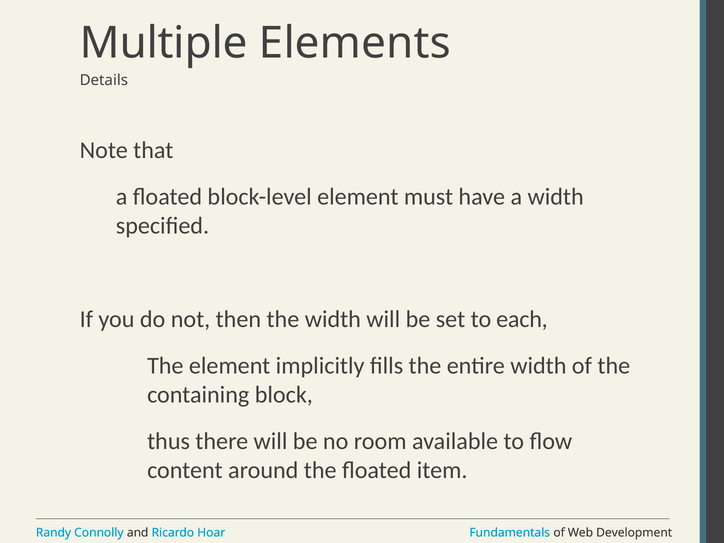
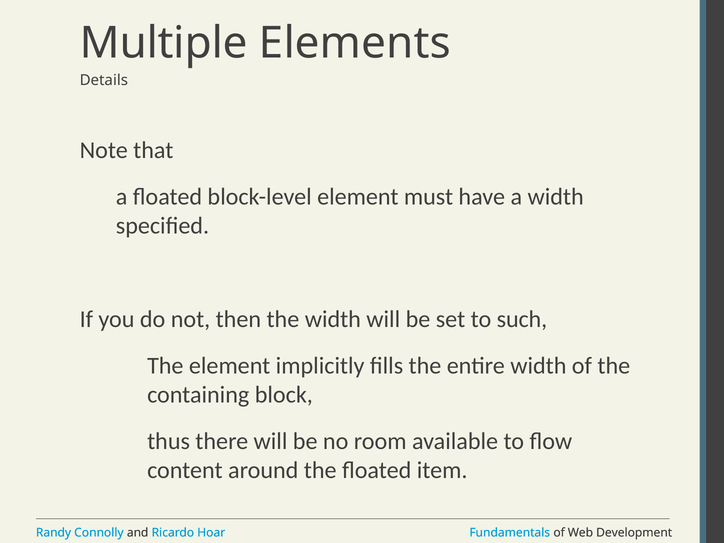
each: each -> such (522, 319)
